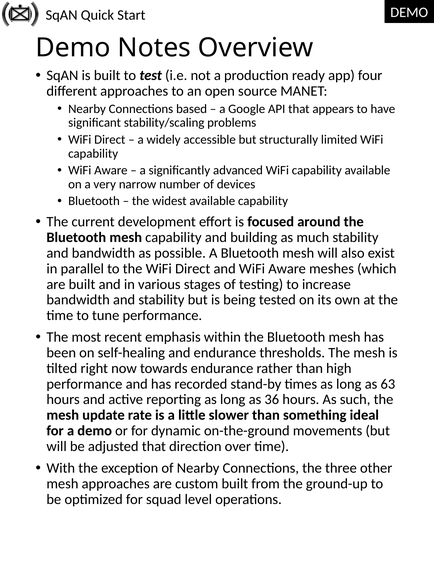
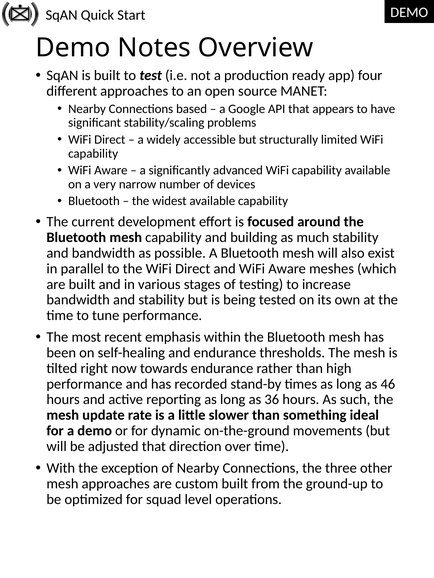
63: 63 -> 46 (388, 384)
